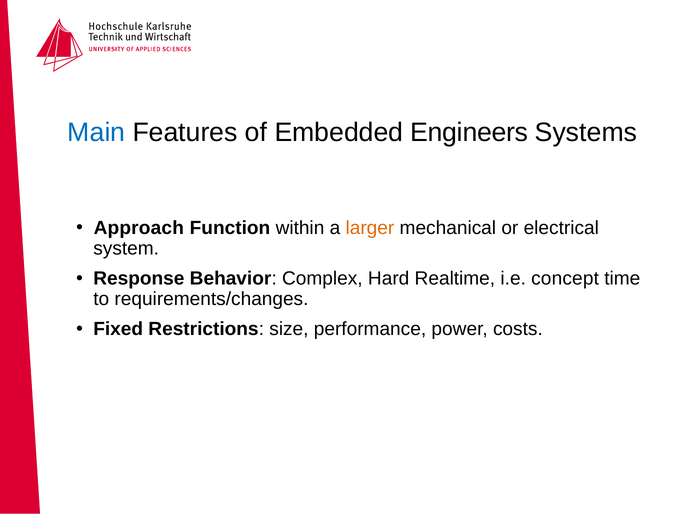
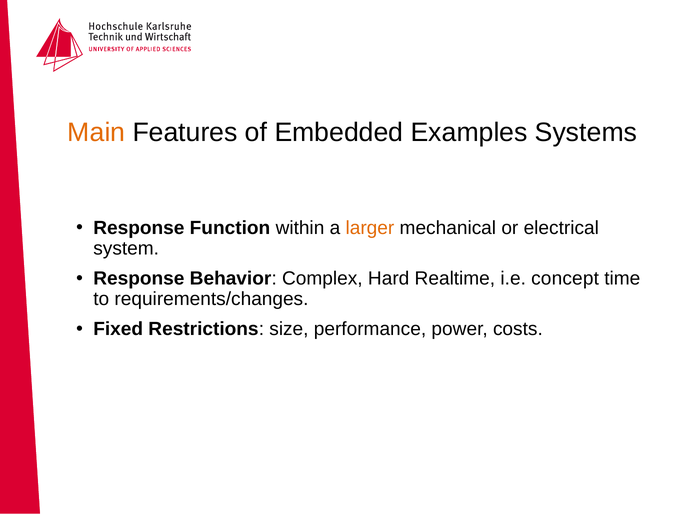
Main colour: blue -> orange (96, 133)
Engineers: Engineers -> Examples (469, 133)
Approach: Approach -> Response (139, 228)
